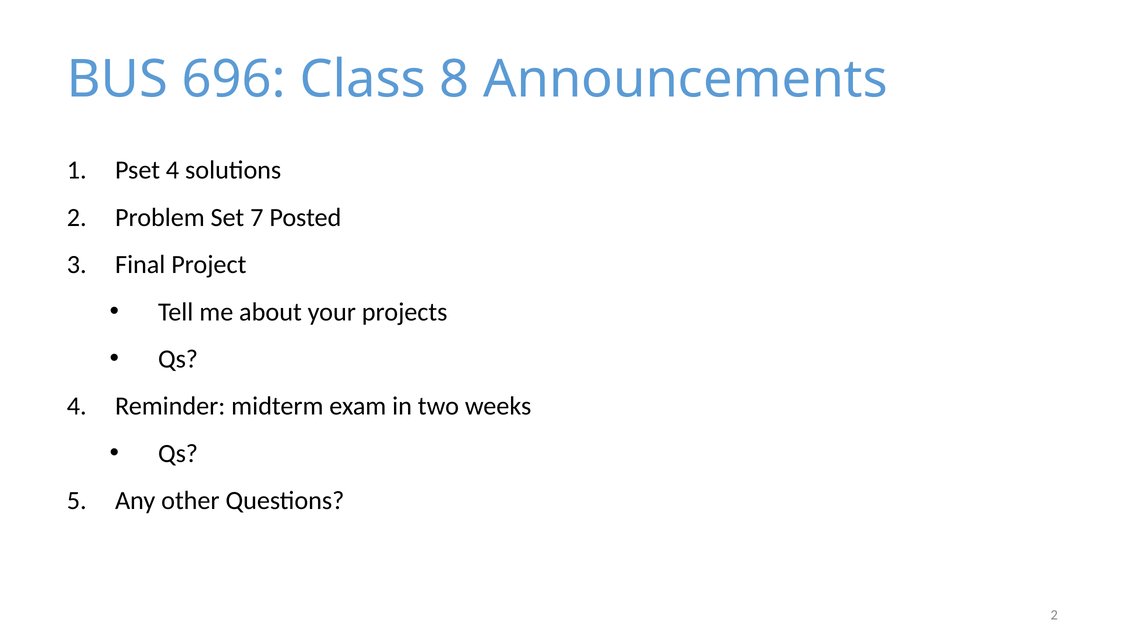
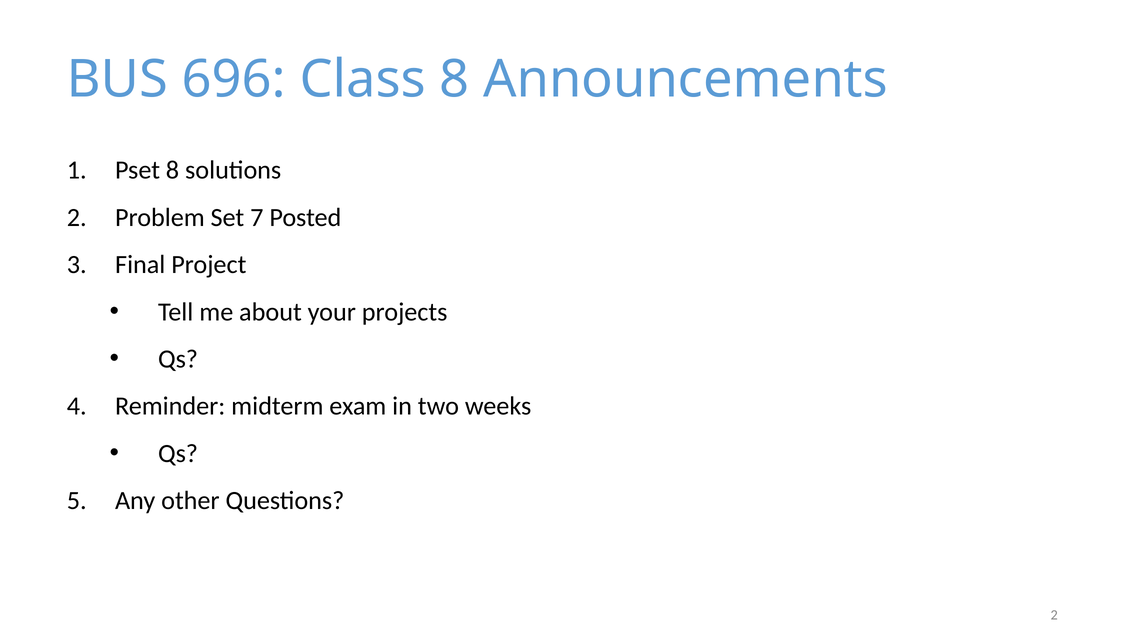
Pset 4: 4 -> 8 (172, 170)
